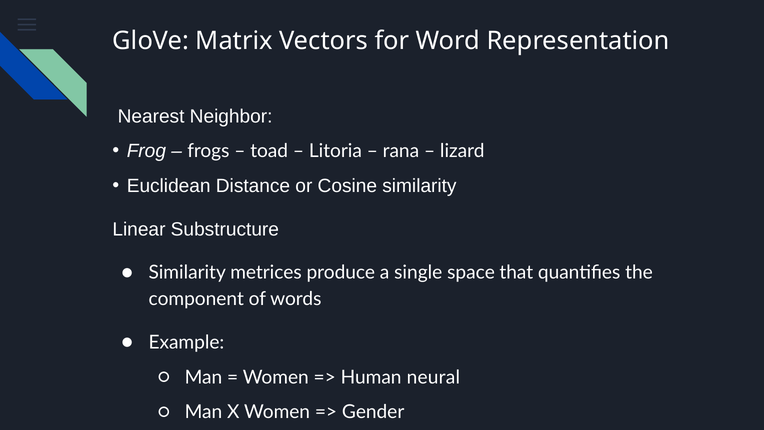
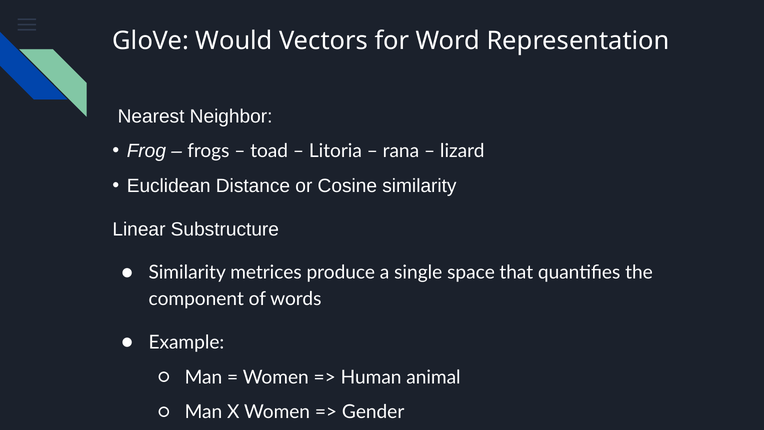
Matrix: Matrix -> Would (234, 41)
neural: neural -> animal (433, 377)
